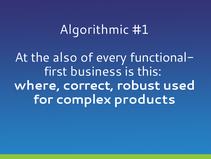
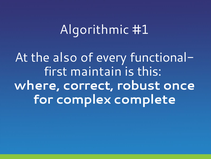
business: business -> maintain (96, 71)
used: used -> once (179, 85)
products: products -> complete (145, 99)
